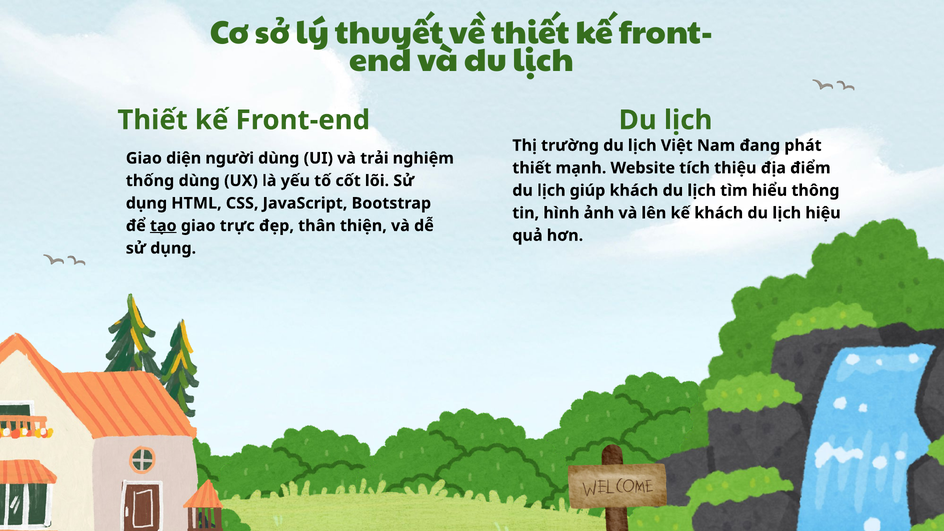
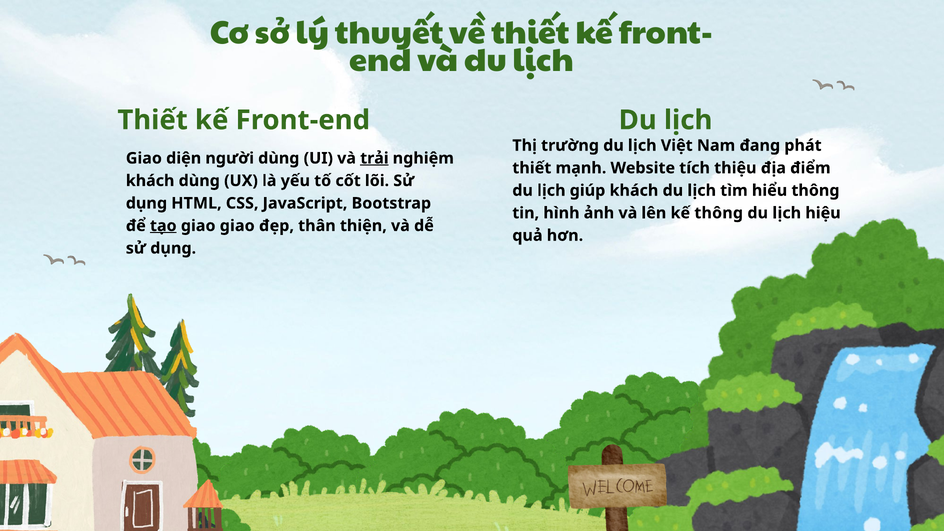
trải underline: none -> present (374, 158)
thống: thống -> khách (150, 181)
kế khách: khách -> thông (719, 213)
giao trực: trực -> giao (237, 226)
